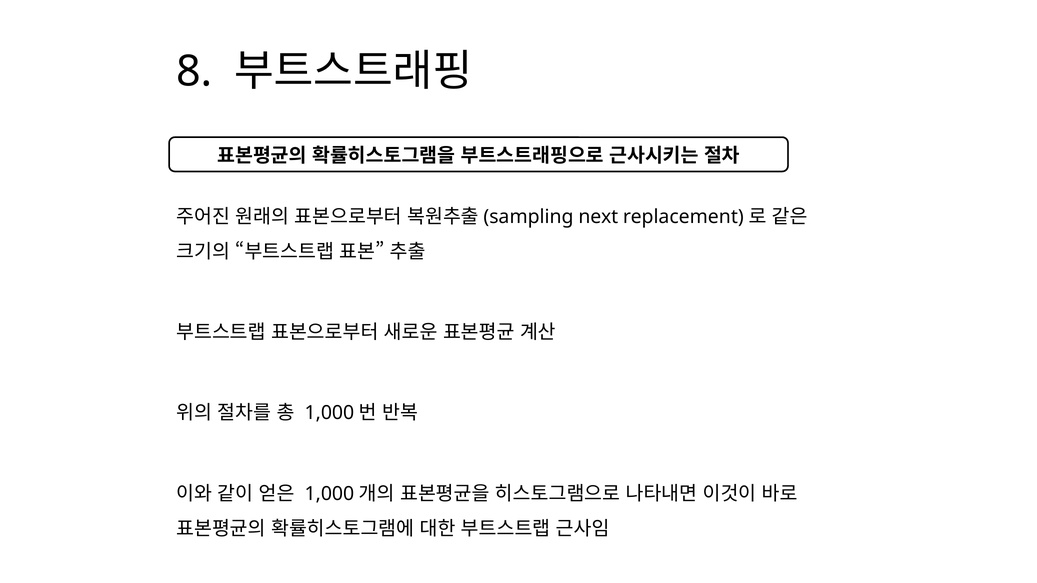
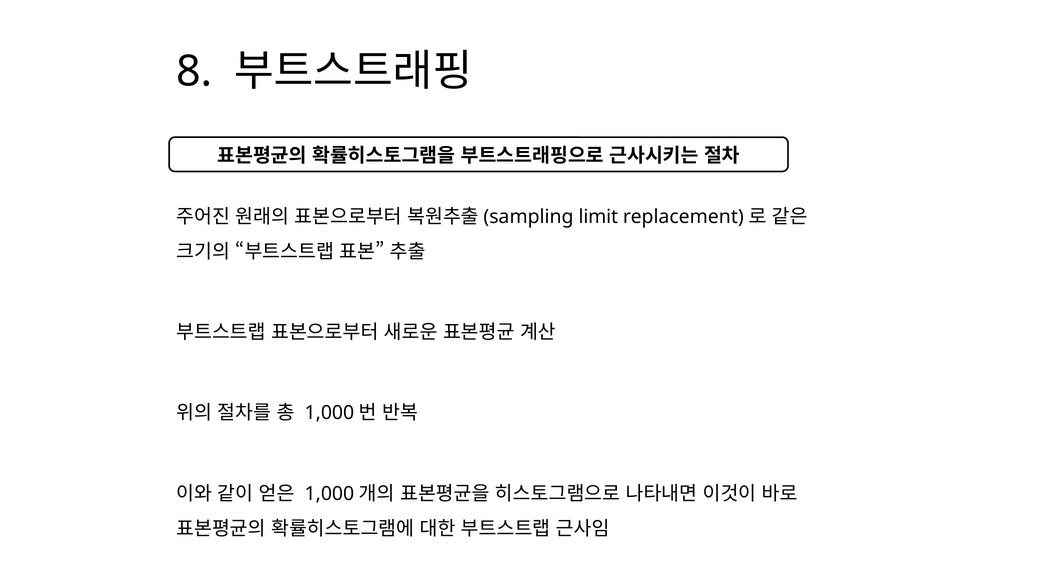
next: next -> limit (598, 217)
